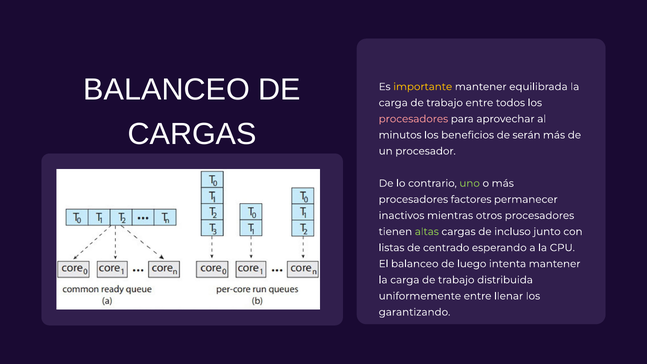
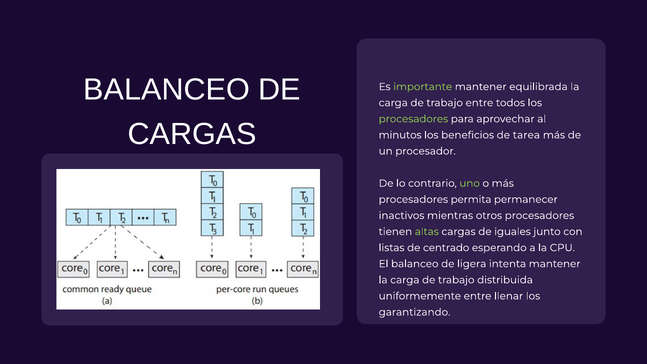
importante colour: yellow -> light green (423, 87)
procesadores colour: pink -> light green (413, 119)
serán: serán -> tarea (526, 135)
factores: factores -> permita (471, 199)
incluso: incluso -> iguales (513, 232)
luego: luego -> ligera (472, 264)
